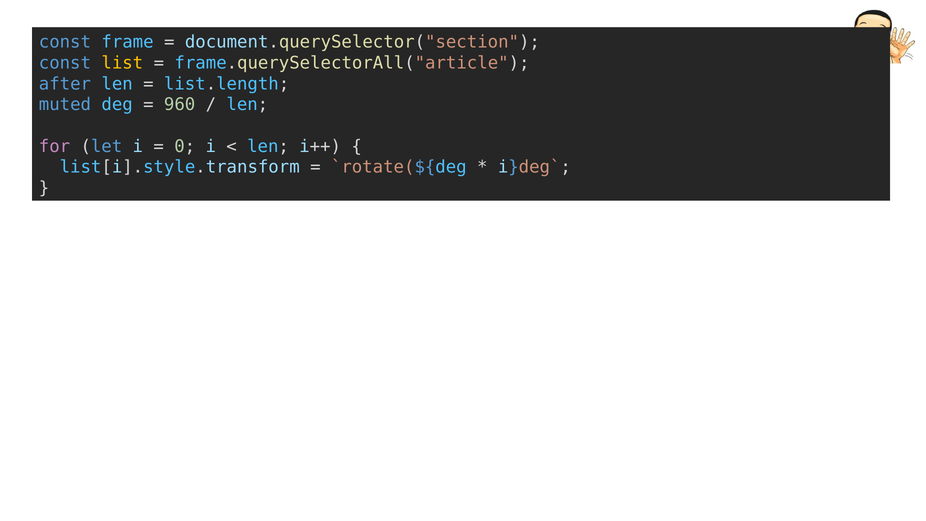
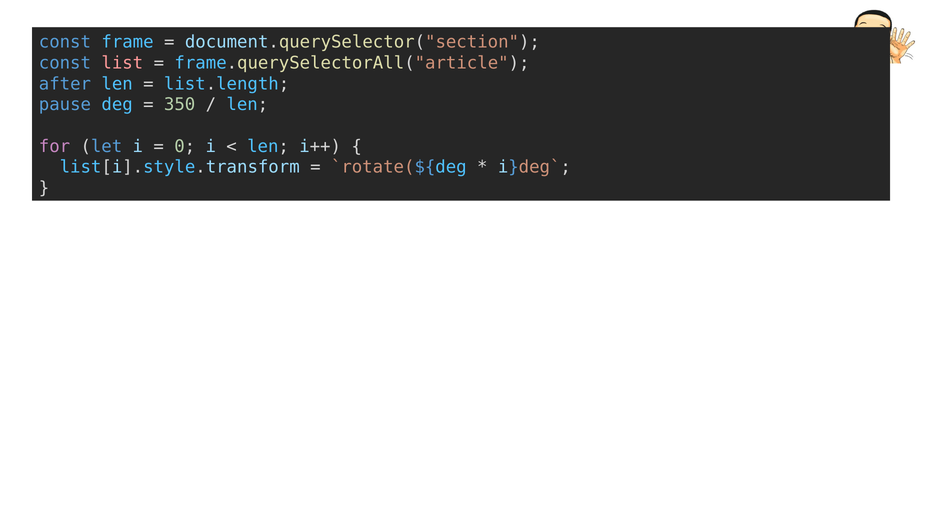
list colour: yellow -> pink (122, 63)
muted: muted -> pause (65, 105)
960: 960 -> 350 (180, 105)
